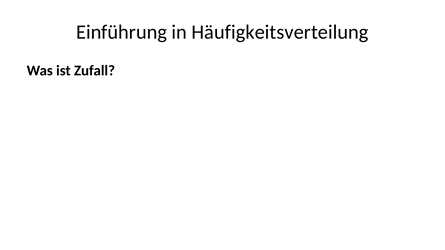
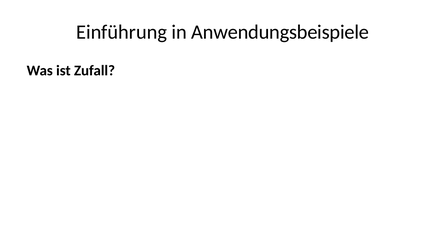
Häufigkeitsverteilung: Häufigkeitsverteilung -> Anwendungsbeispiele (280, 32)
